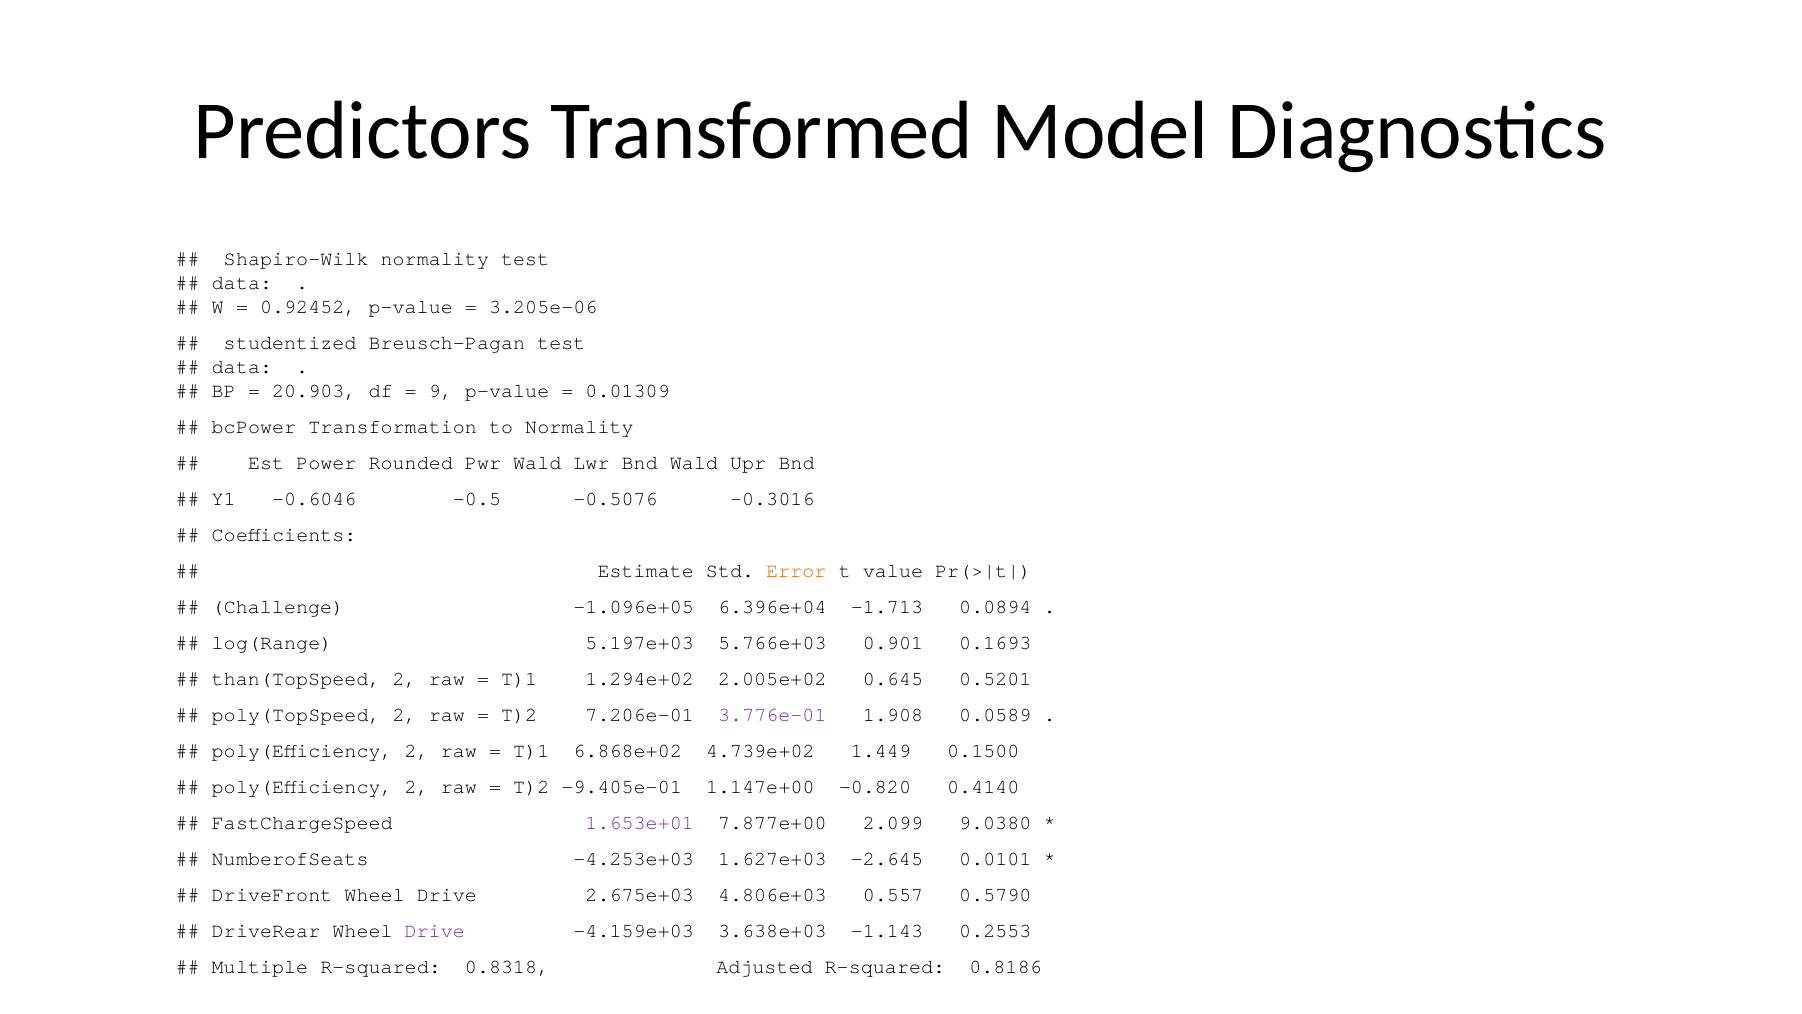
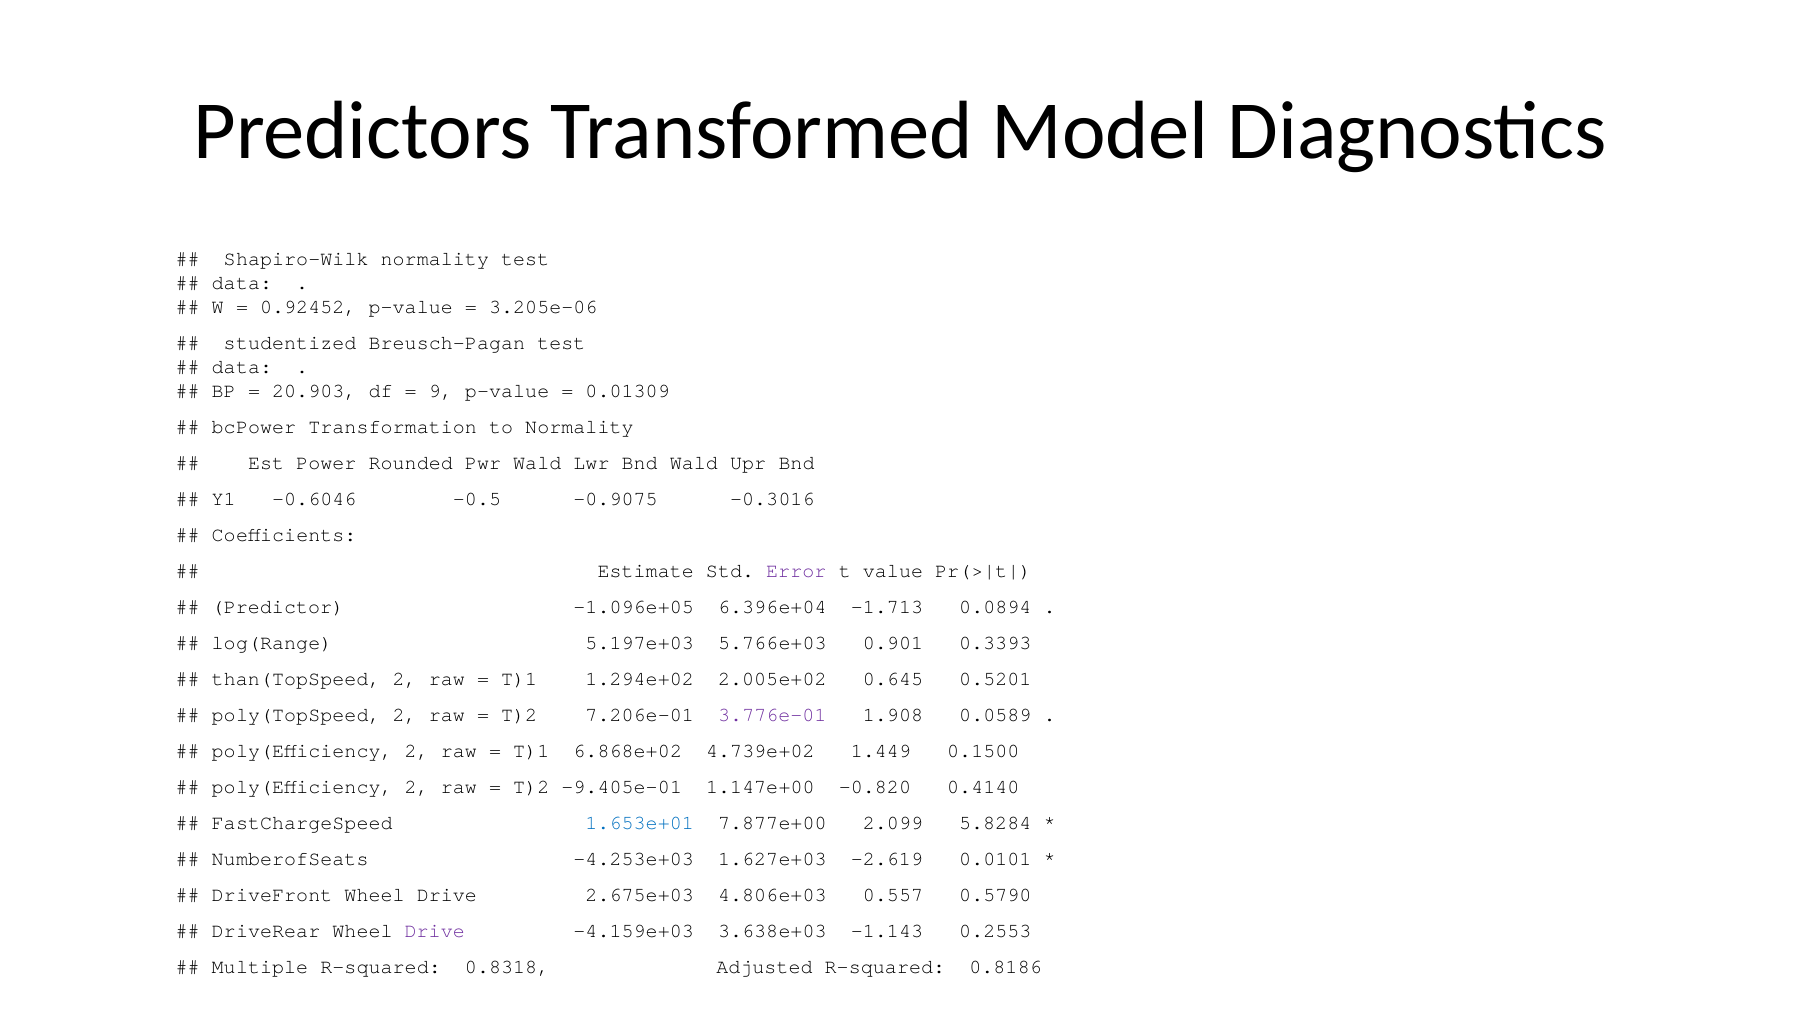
-0.5076: -0.5076 -> -0.9075 (616, 499)
Error colour: orange -> purple (796, 571)
Challenge: Challenge -> Predictor (278, 607)
0.1693: 0.1693 -> 0.3393 (995, 643)
1.653e+01 colour: purple -> blue (640, 822)
9.0380: 9.0380 -> 5.8284 (995, 822)
-2.645: -2.645 -> -2.619 (887, 858)
